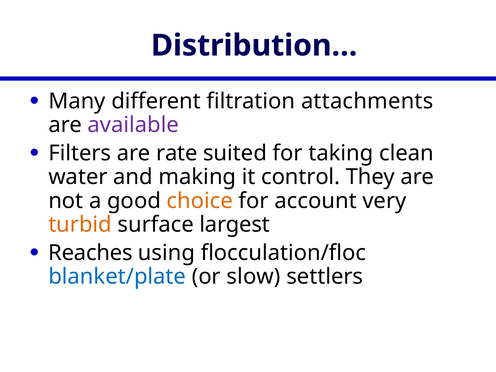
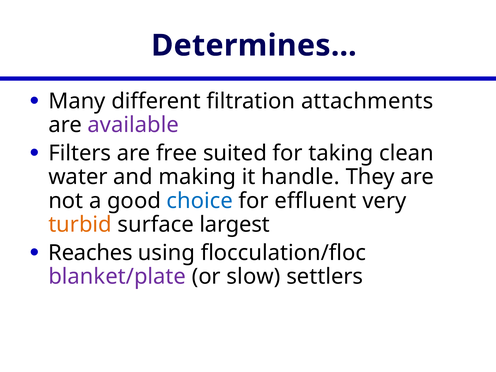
Distribution…: Distribution… -> Determines… (254, 46)
rate: rate -> free (177, 153)
control: control -> handle (301, 177)
choice colour: orange -> blue (200, 201)
account: account -> effluent (315, 201)
blanket/plate colour: blue -> purple (117, 277)
